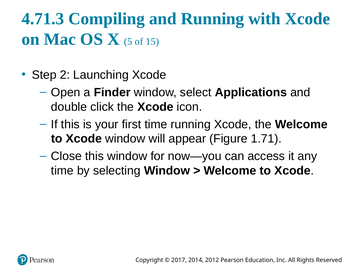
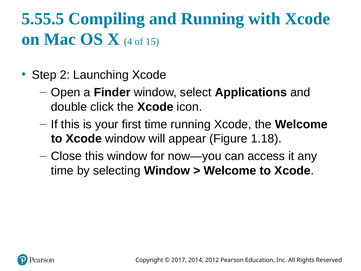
4.71.3: 4.71.3 -> 5.55.5 (43, 19)
5: 5 -> 4 (128, 41)
1.71: 1.71 -> 1.18 (266, 139)
